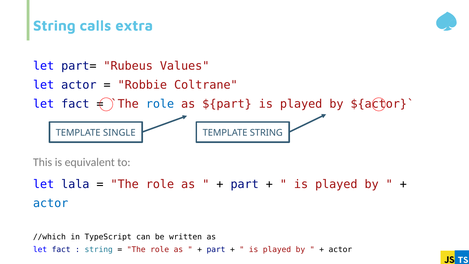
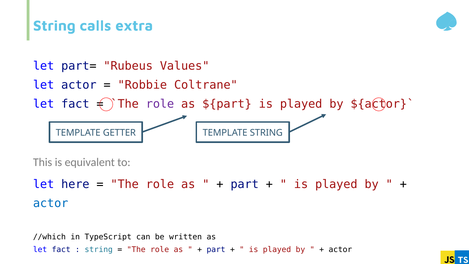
role colour: blue -> purple (160, 104)
SINGLE: SINGLE -> GETTER (119, 133)
lala: lala -> here (75, 184)
